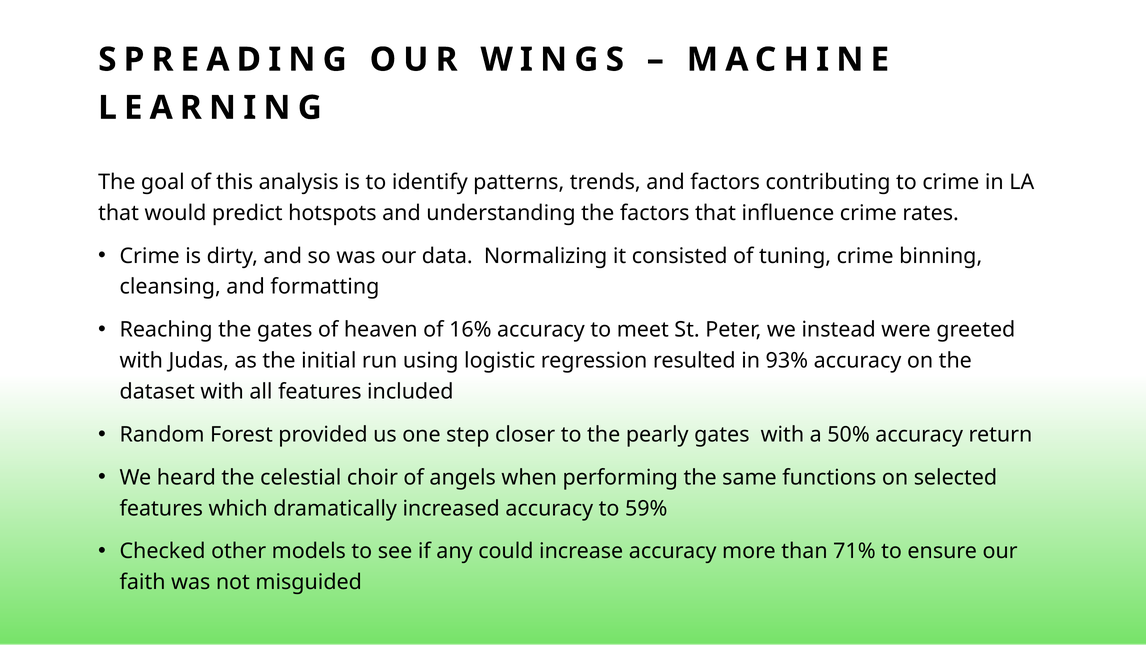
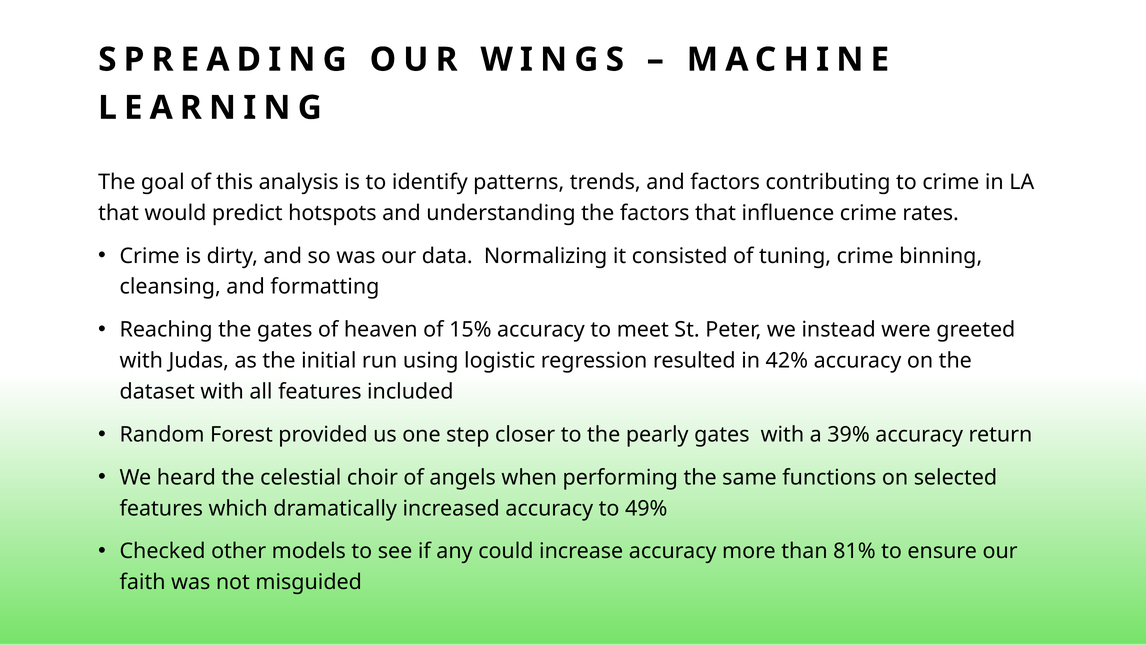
16%: 16% -> 15% (470, 330)
93%: 93% -> 42% (787, 361)
50%: 50% -> 39% (849, 434)
59%: 59% -> 49% (646, 508)
71%: 71% -> 81% (854, 551)
